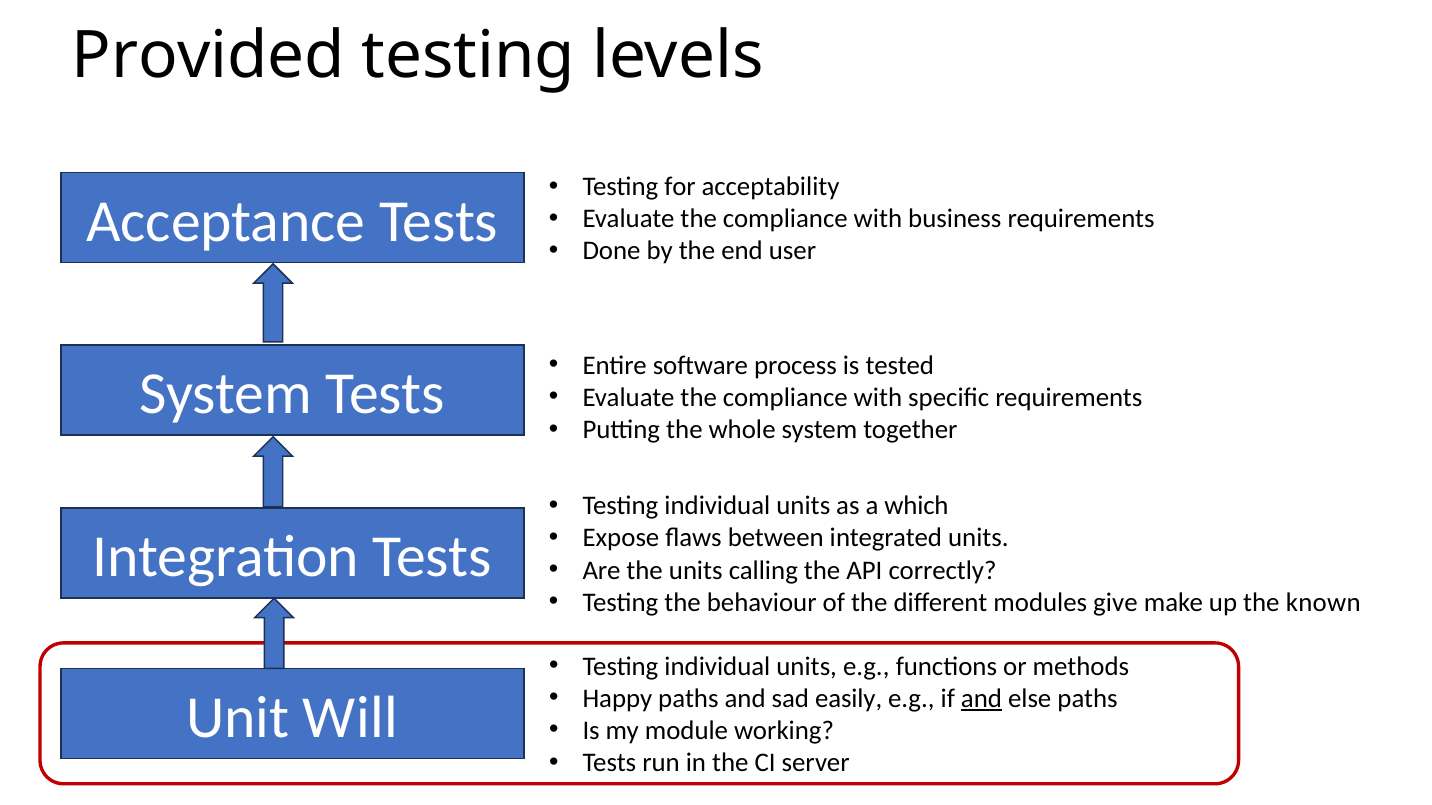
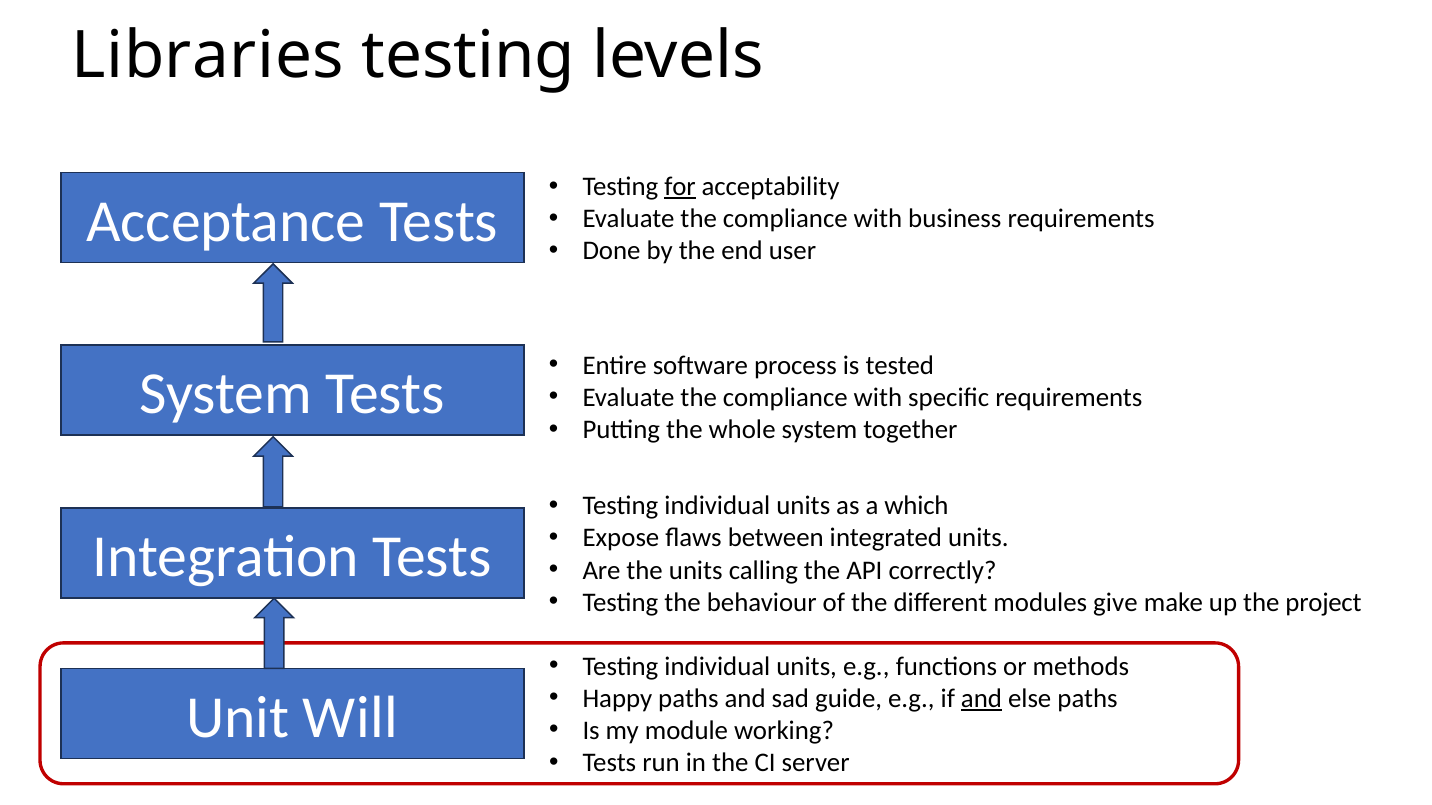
Provided: Provided -> Libraries (208, 55)
for underline: none -> present (680, 187)
known: known -> project (1324, 603)
easily: easily -> guide (849, 699)
